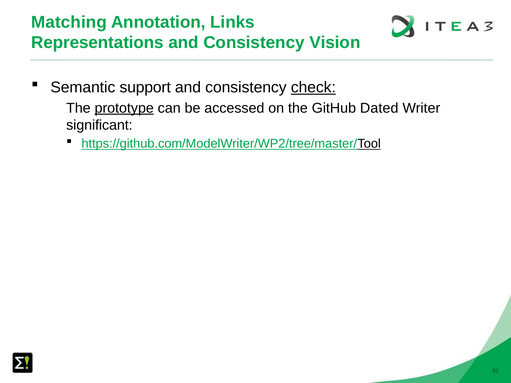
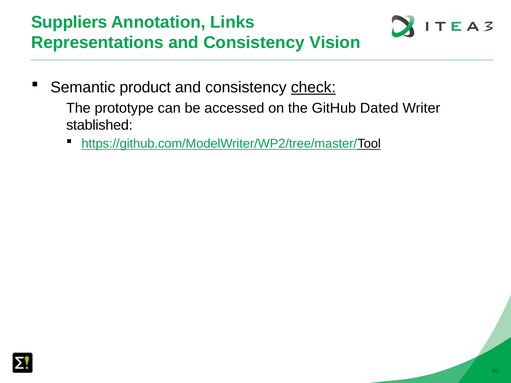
Matching: Matching -> Suppliers (69, 22)
support: support -> product (145, 87)
prototype underline: present -> none (124, 108)
significant: significant -> stablished (99, 125)
